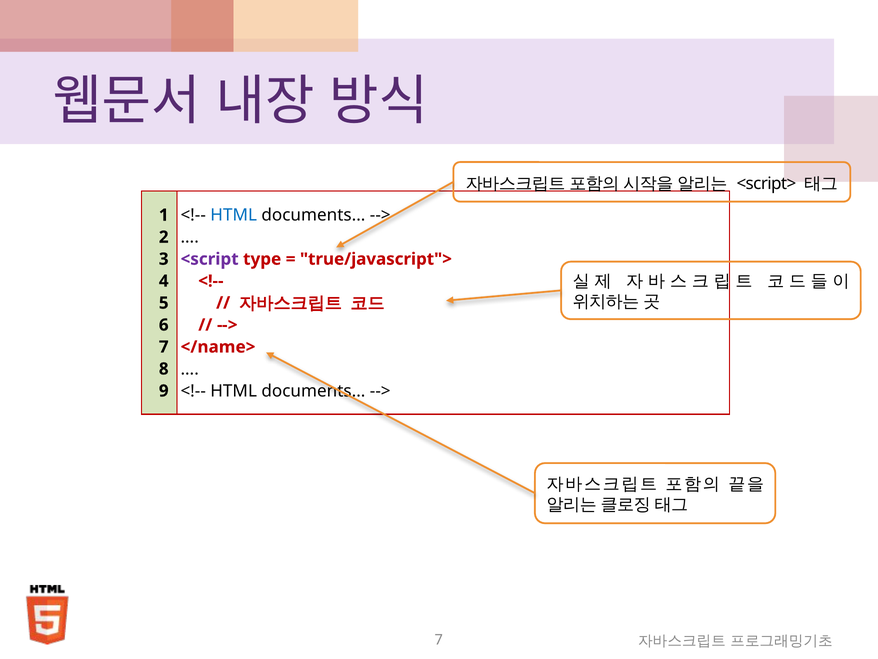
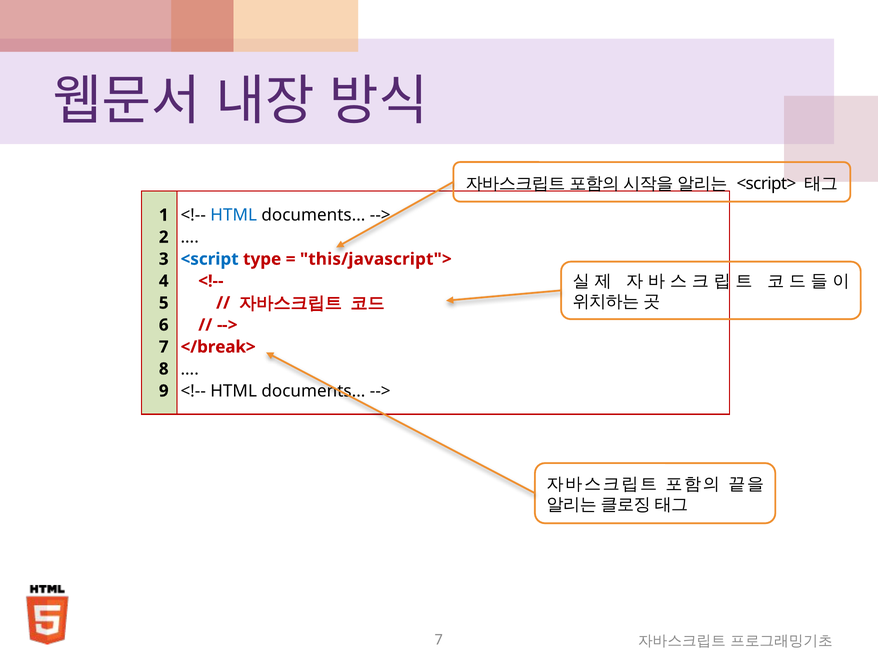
<script colour: purple -> blue (210, 259)
true/javascript">: true/javascript"> -> this/javascript"> (376, 259)
</name>: </name> -> </break> (218, 347)
